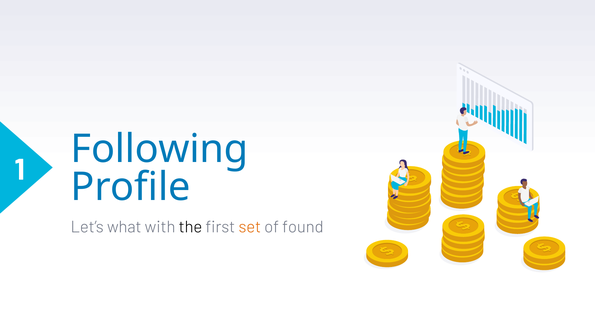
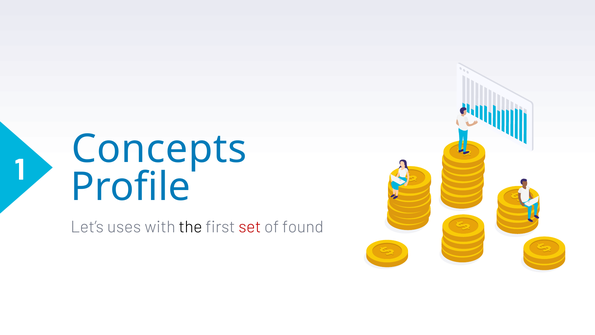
Following: Following -> Concepts (159, 149)
what: what -> uses (124, 227)
set colour: orange -> red (250, 227)
